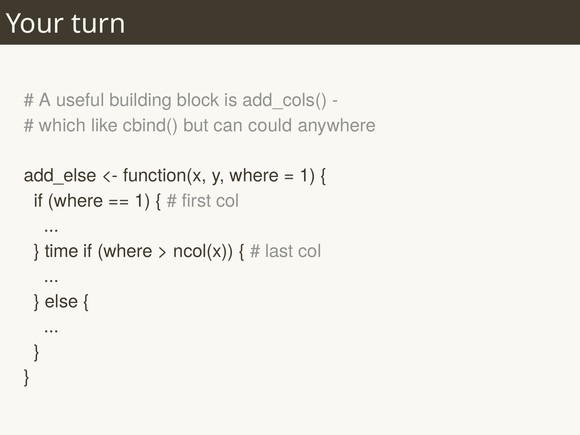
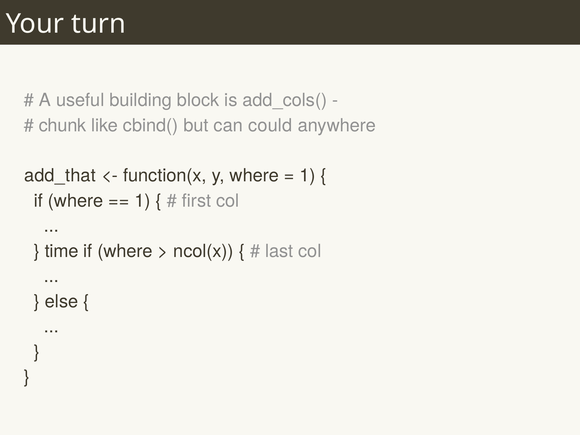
which: which -> chunk (63, 125)
add_else: add_else -> add_that (60, 176)
